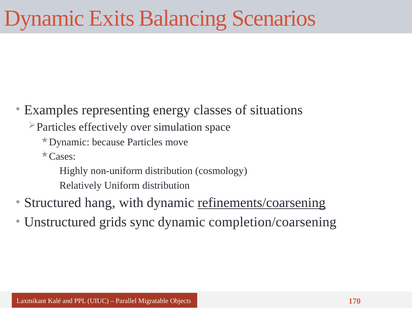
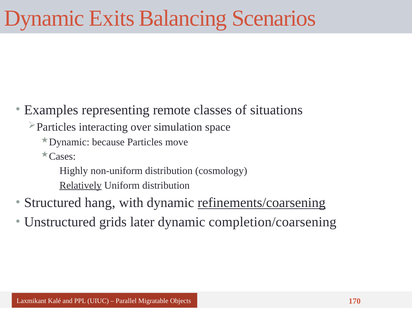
energy: energy -> remote (172, 110)
effectively: effectively -> interacting (103, 127)
Relatively underline: none -> present (81, 185)
sync: sync -> later (142, 222)
